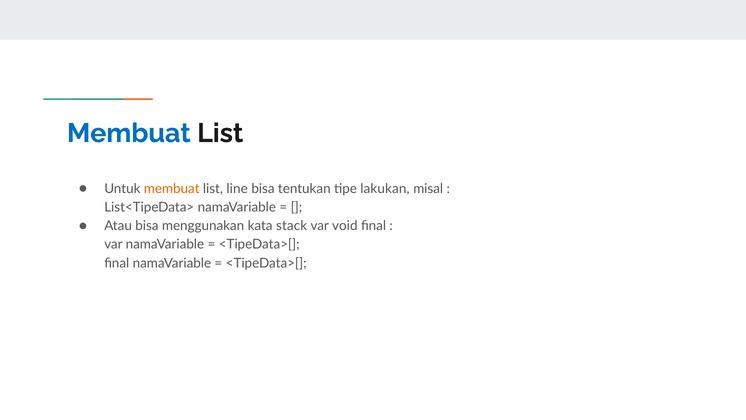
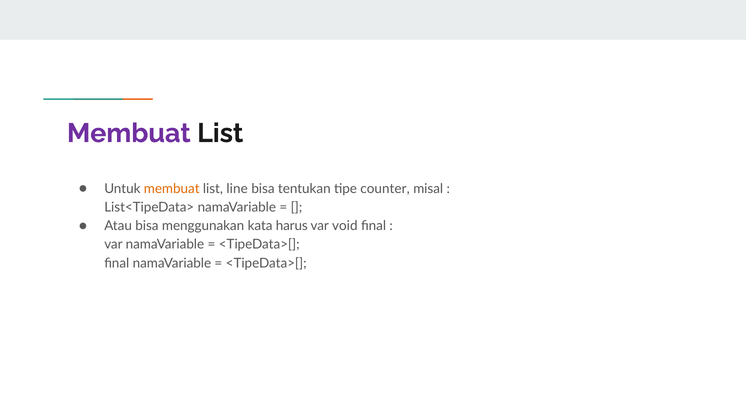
Membuat colour: blue -> purple (129, 133)
lakukan: lakukan -> counter (385, 189)
stack: stack -> harus (292, 226)
